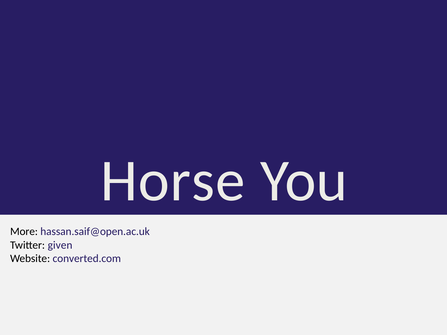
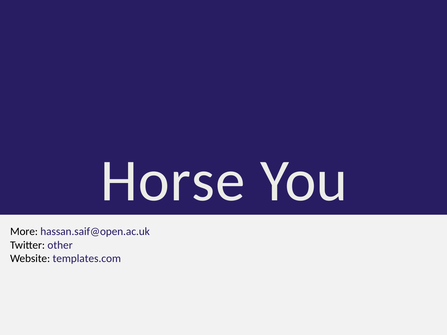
given: given -> other (60, 245)
converted.com: converted.com -> templates.com (87, 259)
